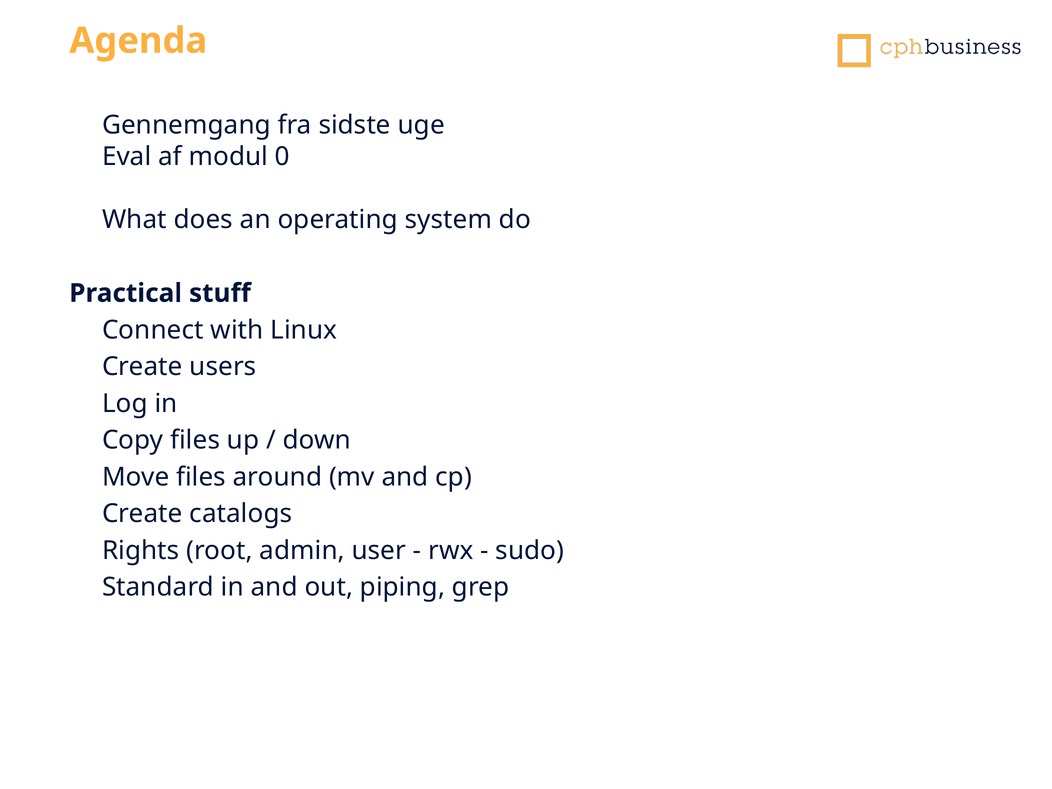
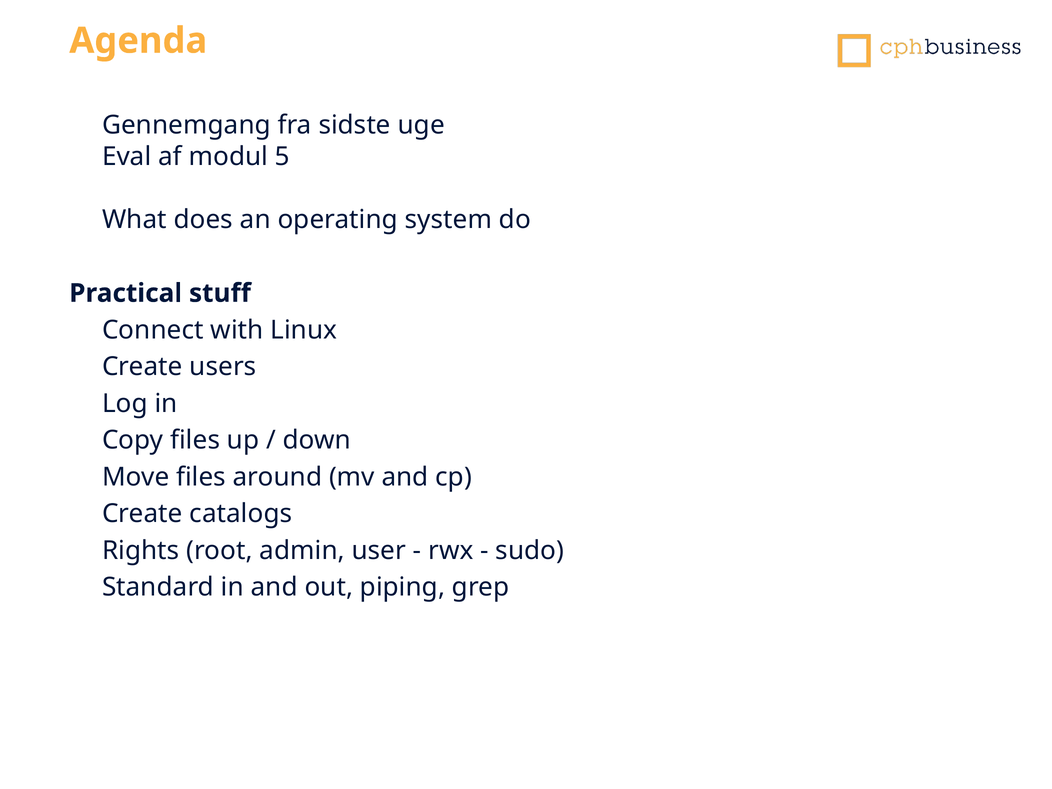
0: 0 -> 5 (282, 157)
